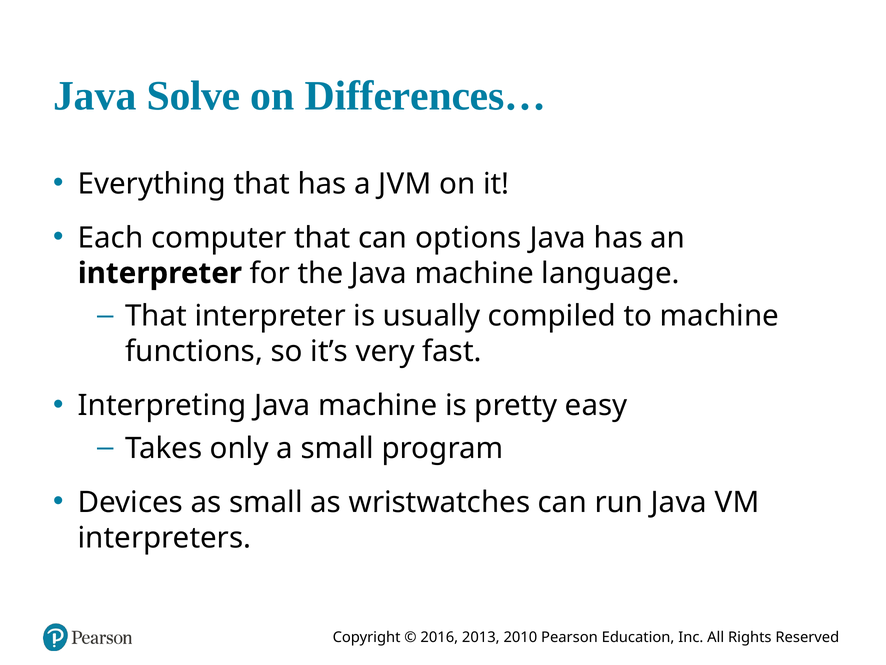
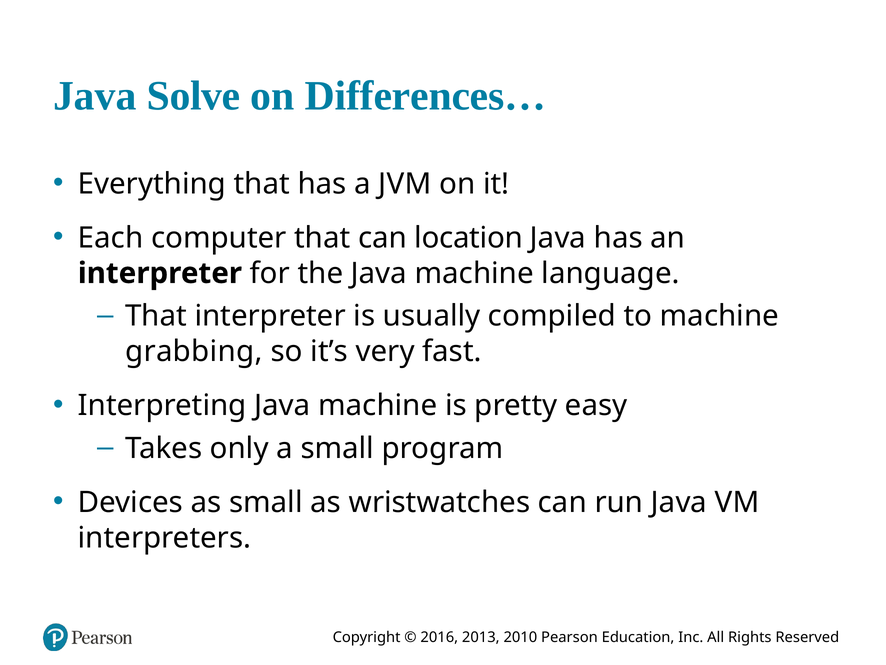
options: options -> location (469, 238)
functions: functions -> grabbing (194, 351)
